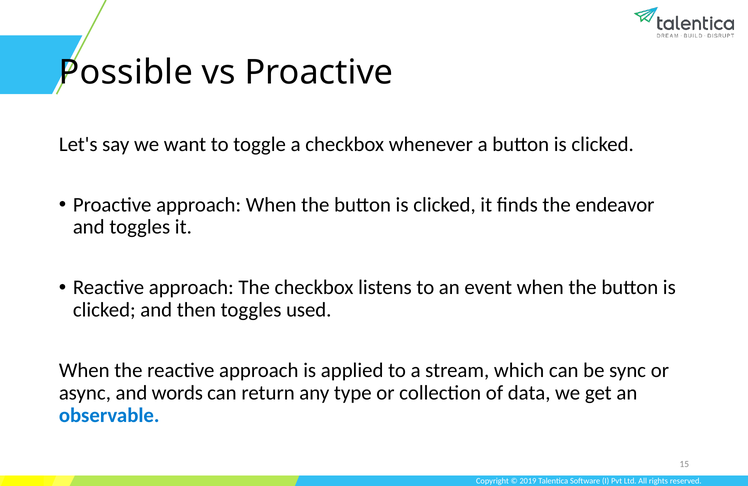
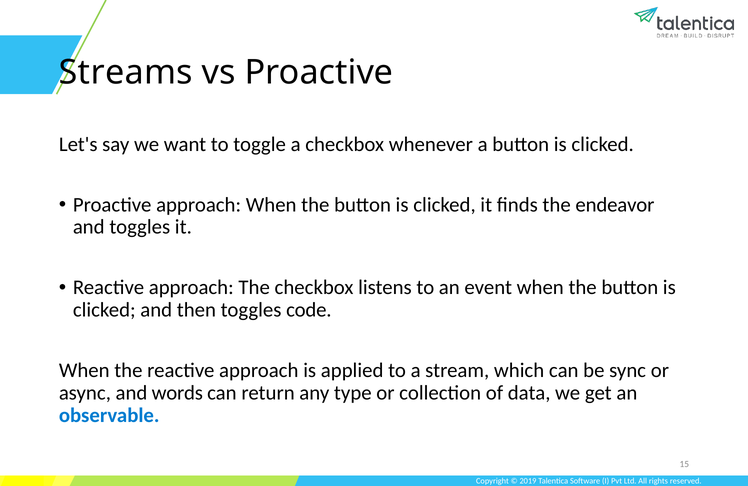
Possible: Possible -> Streams (126, 73)
used: used -> code (309, 310)
